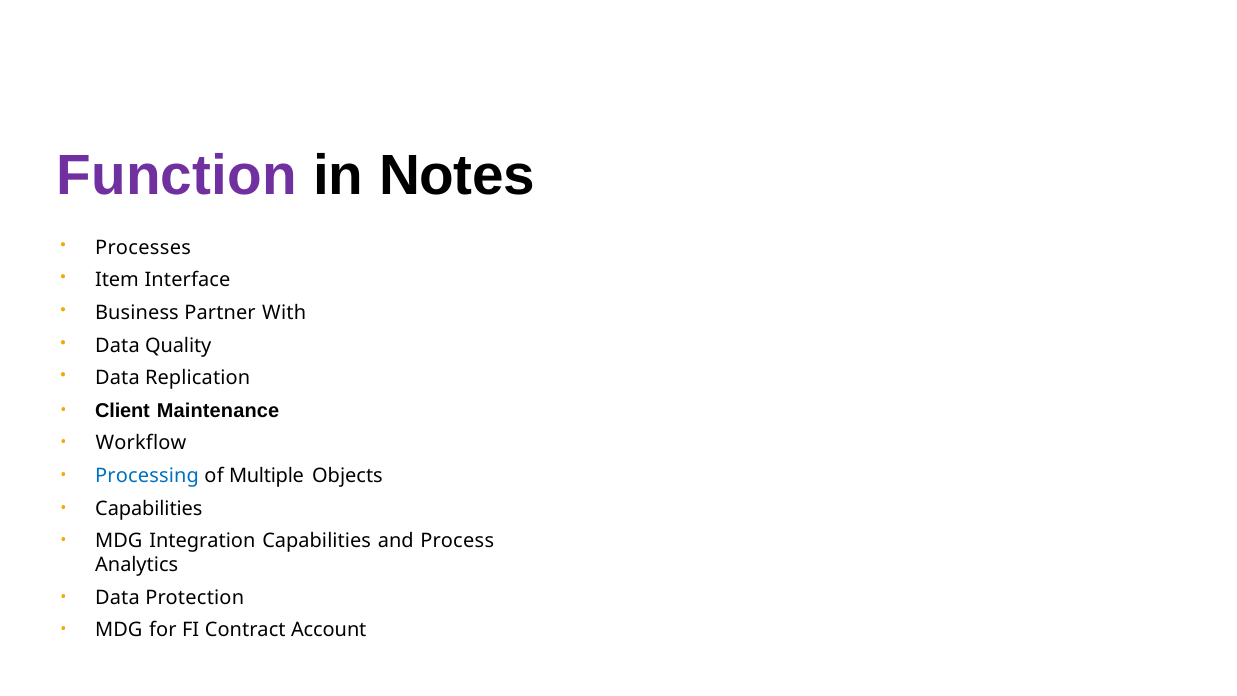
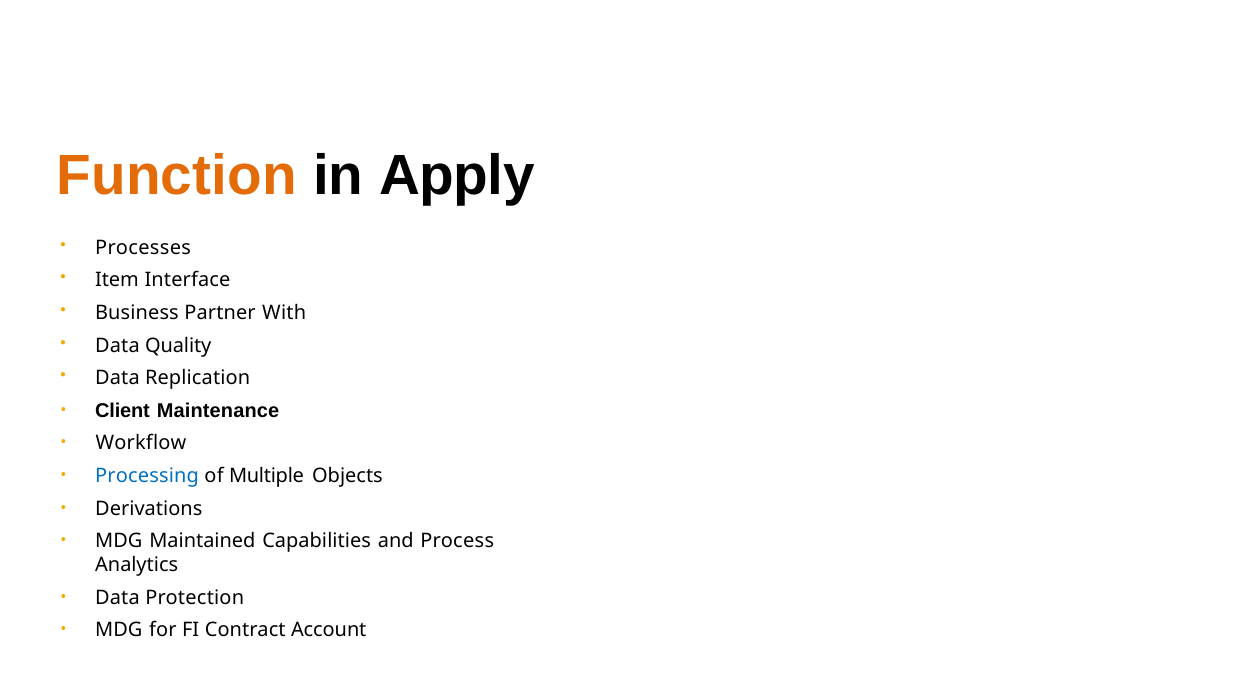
Function colour: purple -> orange (177, 176)
Notes: Notes -> Apply (457, 176)
Capabilities: Capabilities -> Derivations (149, 509)
Integration: Integration -> Maintained (202, 541)
